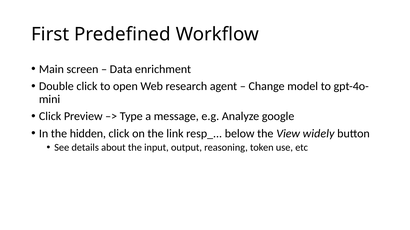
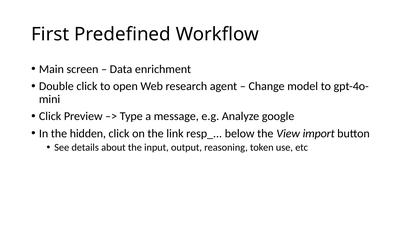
widely: widely -> import (319, 134)
